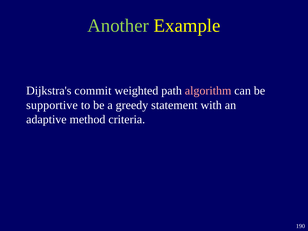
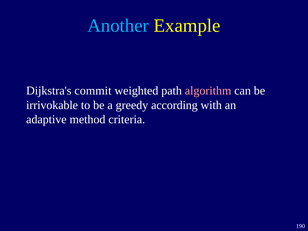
Another colour: light green -> light blue (118, 26)
supportive: supportive -> irrivokable (52, 105)
statement: statement -> according (174, 105)
